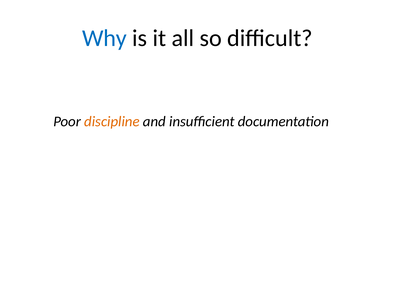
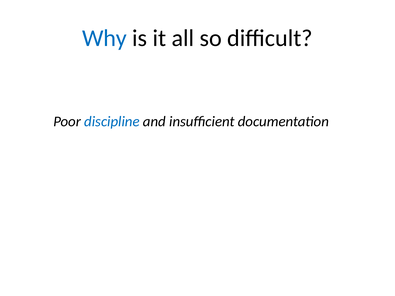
discipline colour: orange -> blue (112, 122)
